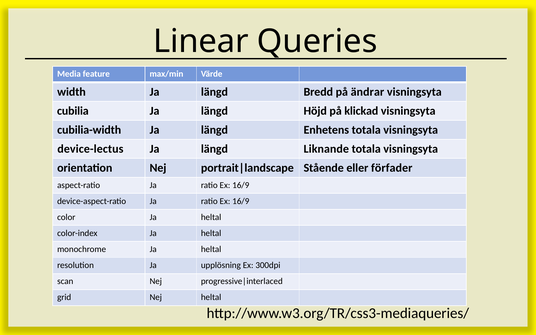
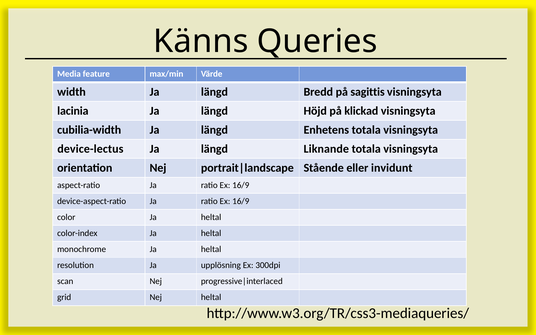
Linear: Linear -> Känns (201, 41)
ändrar: ändrar -> sagittis (368, 92)
cubilia: cubilia -> lacinia (73, 111)
förfader: förfader -> invidunt (392, 168)
